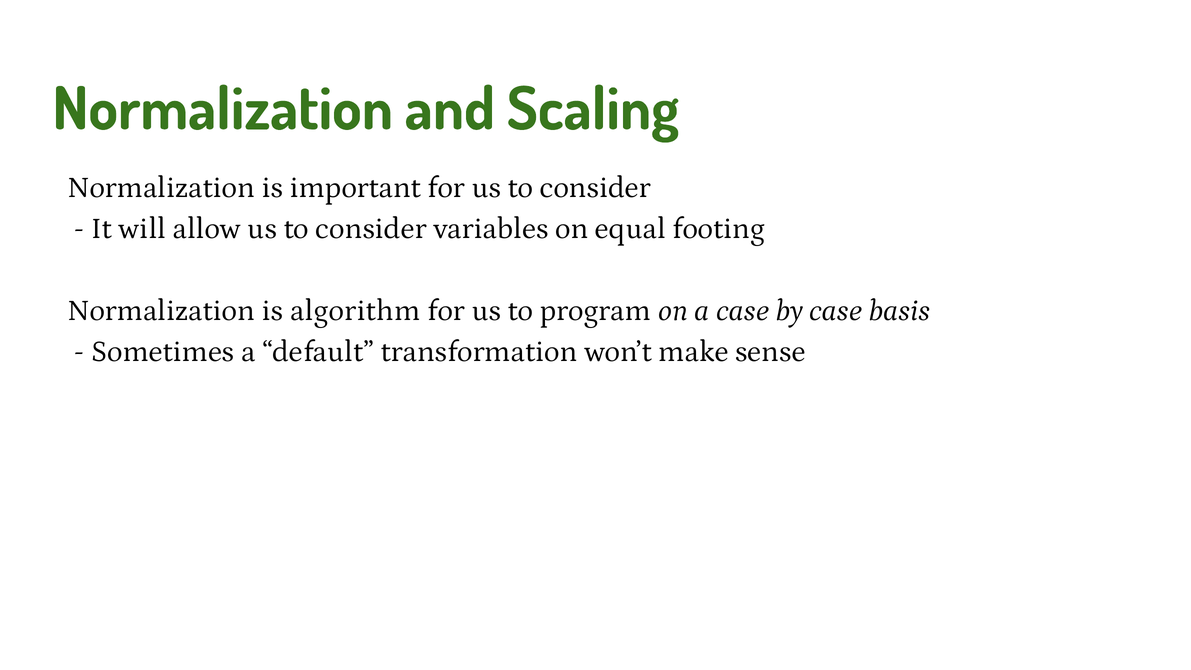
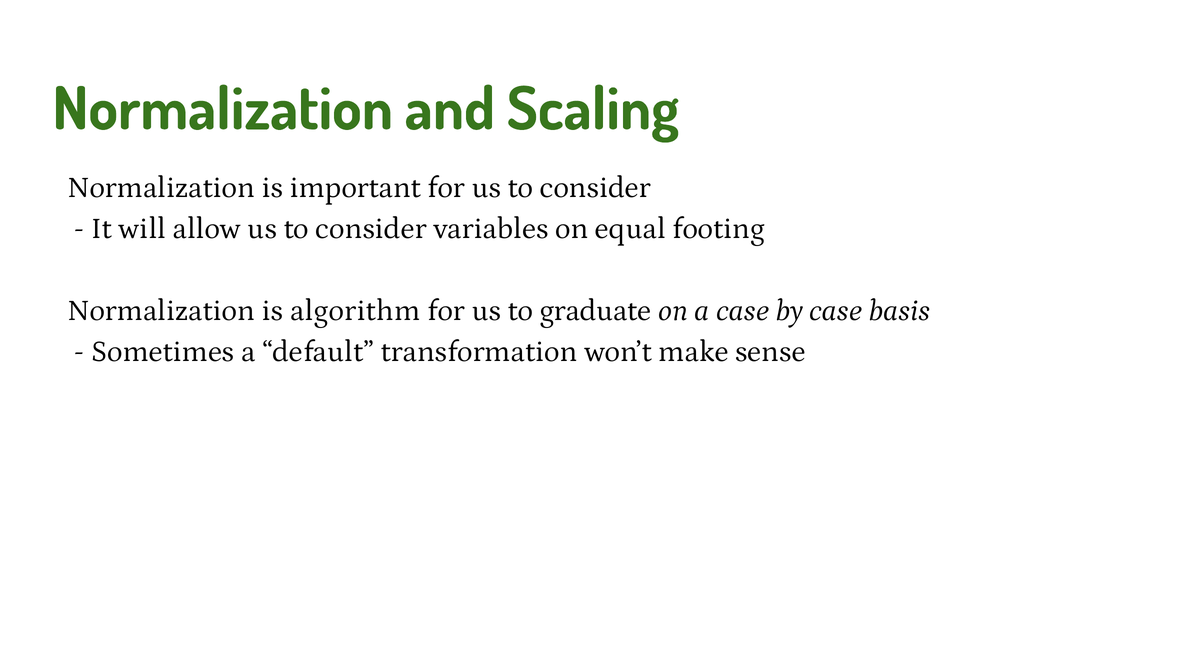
program: program -> graduate (595, 311)
